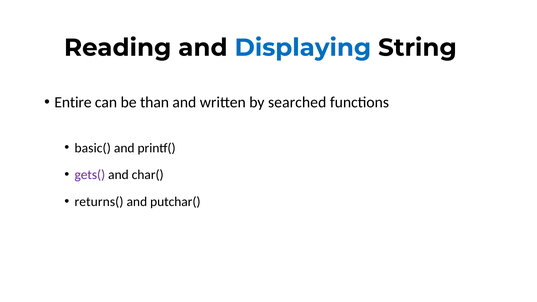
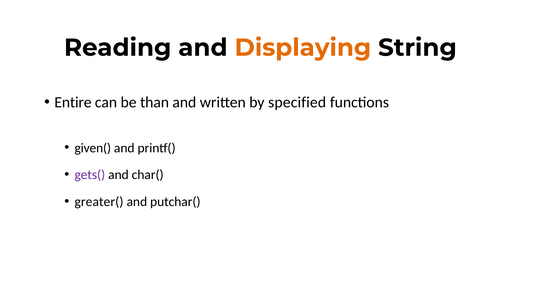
Displaying colour: blue -> orange (303, 48)
searched: searched -> specified (297, 102)
basic(: basic( -> given( (93, 148)
returns(: returns( -> greater( (99, 202)
